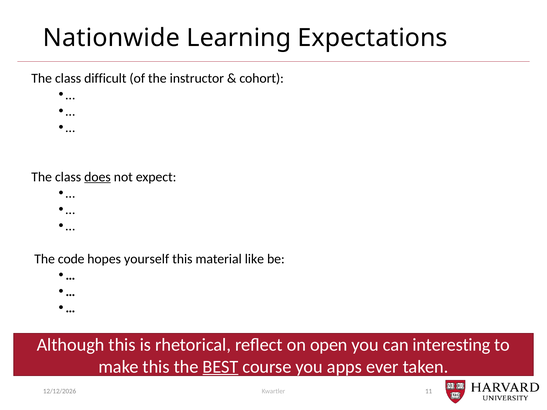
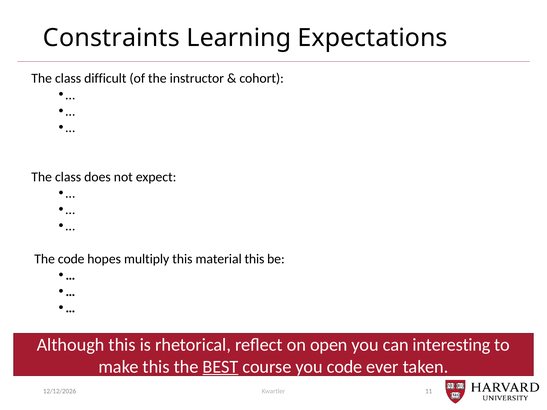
Nationwide: Nationwide -> Constraints (111, 38)
does underline: present -> none (97, 177)
yourself: yourself -> multiply (147, 259)
material like: like -> this (254, 259)
you apps: apps -> code (345, 367)
